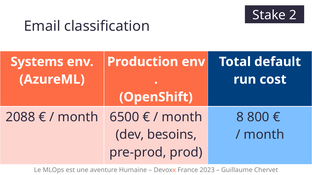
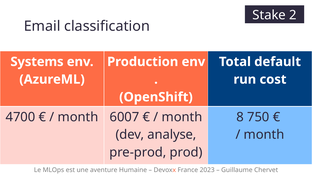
2088: 2088 -> 4700 (20, 117)
6500: 6500 -> 6007 (124, 117)
800: 800 -> 750 (258, 117)
besoins: besoins -> analyse (172, 135)
